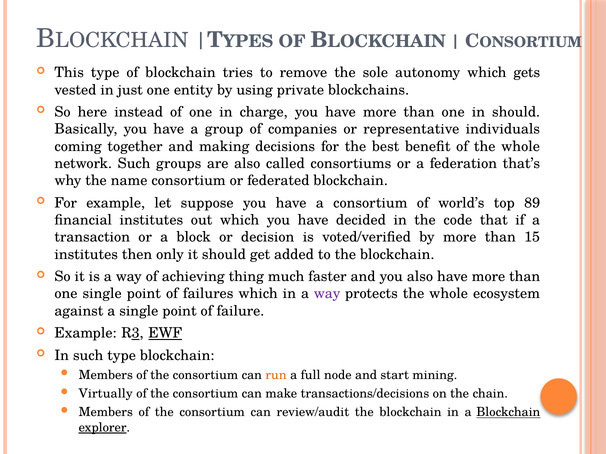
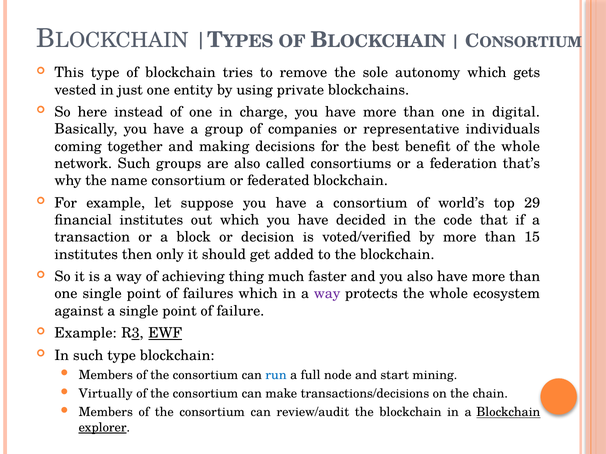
in should: should -> digital (516, 112)
89: 89 -> 29 (532, 203)
run colour: orange -> blue (276, 375)
